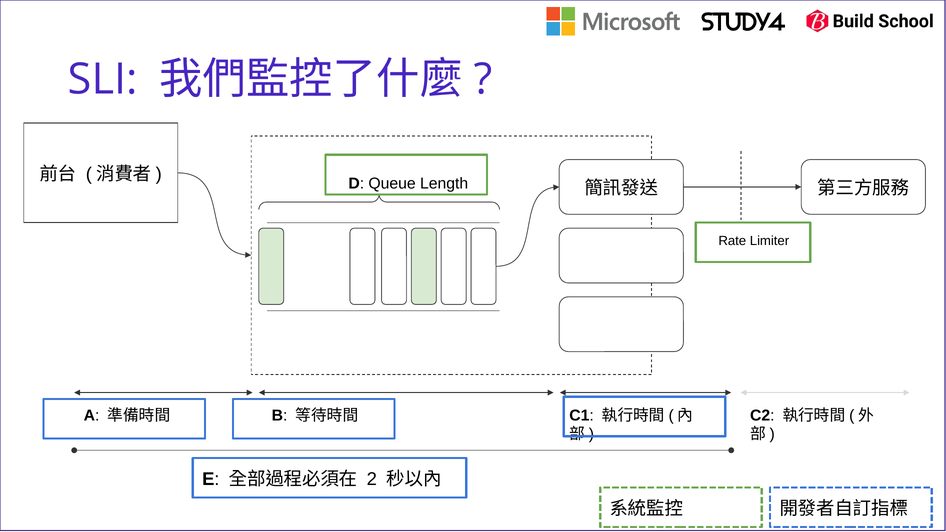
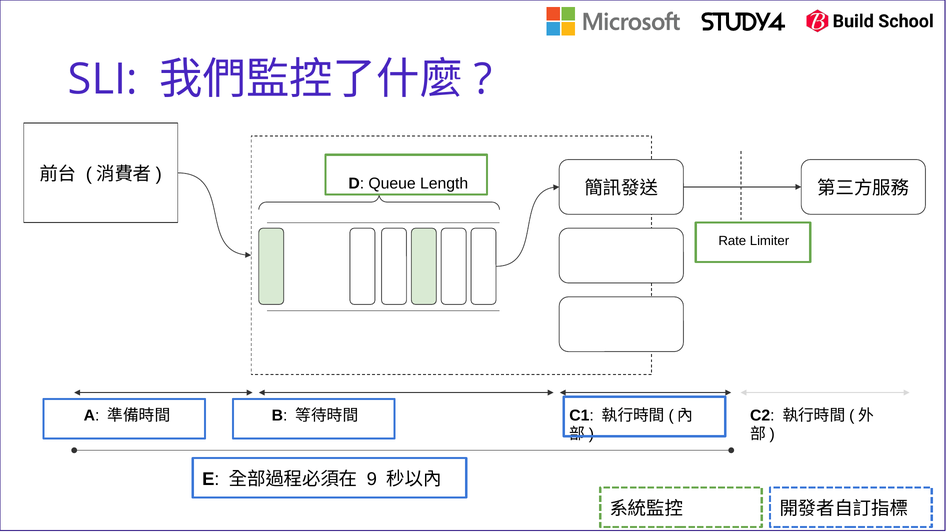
2: 2 -> 9 (372, 479)
